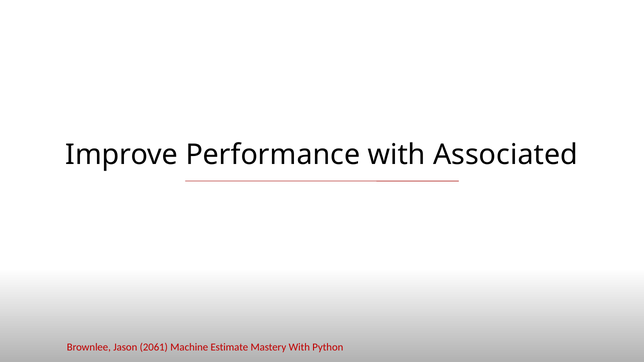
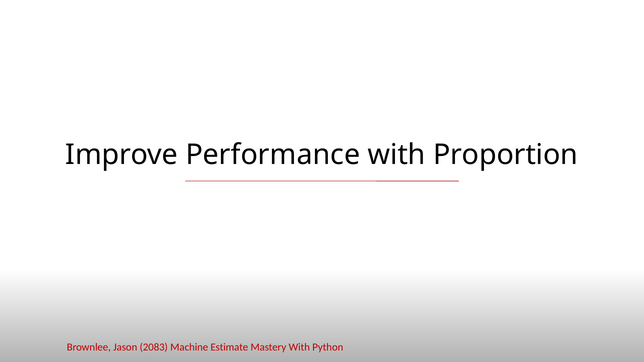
Associated: Associated -> Proportion (506, 155)
2061: 2061 -> 2083 (154, 347)
